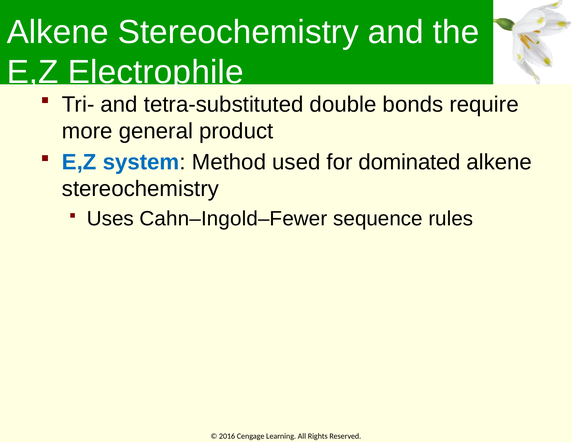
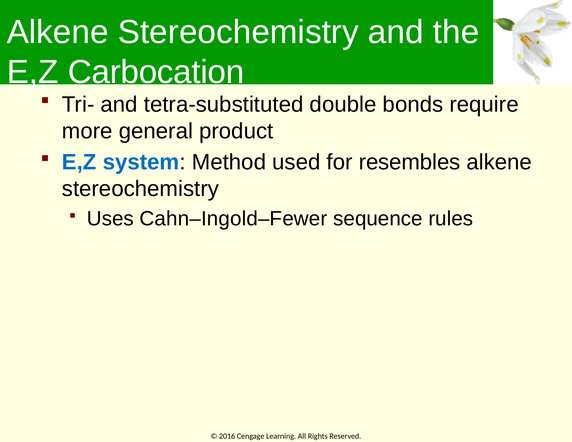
Electrophile: Electrophile -> Carbocation (156, 72)
dominated: dominated -> resembles (410, 162)
